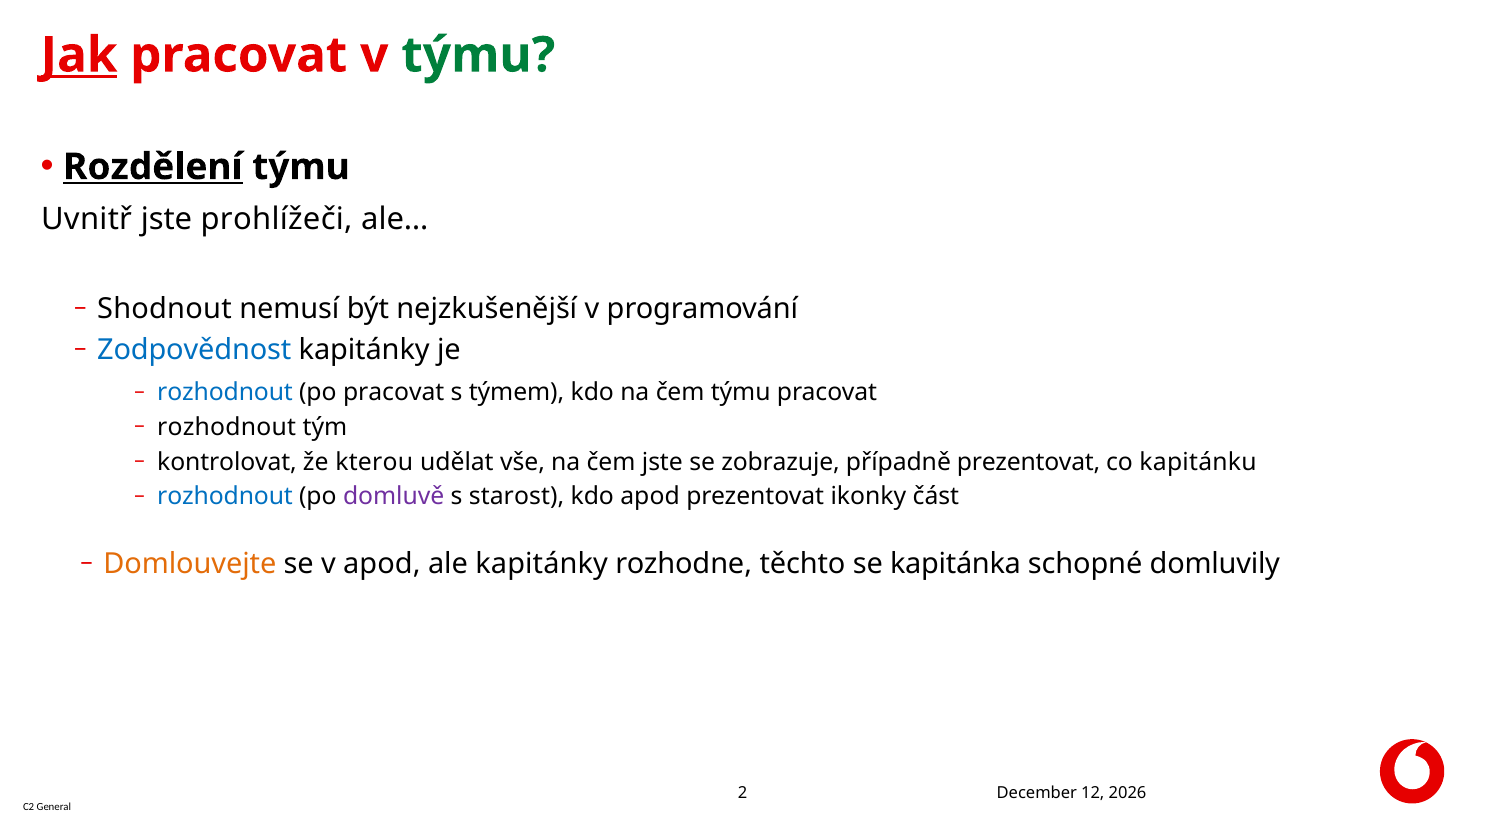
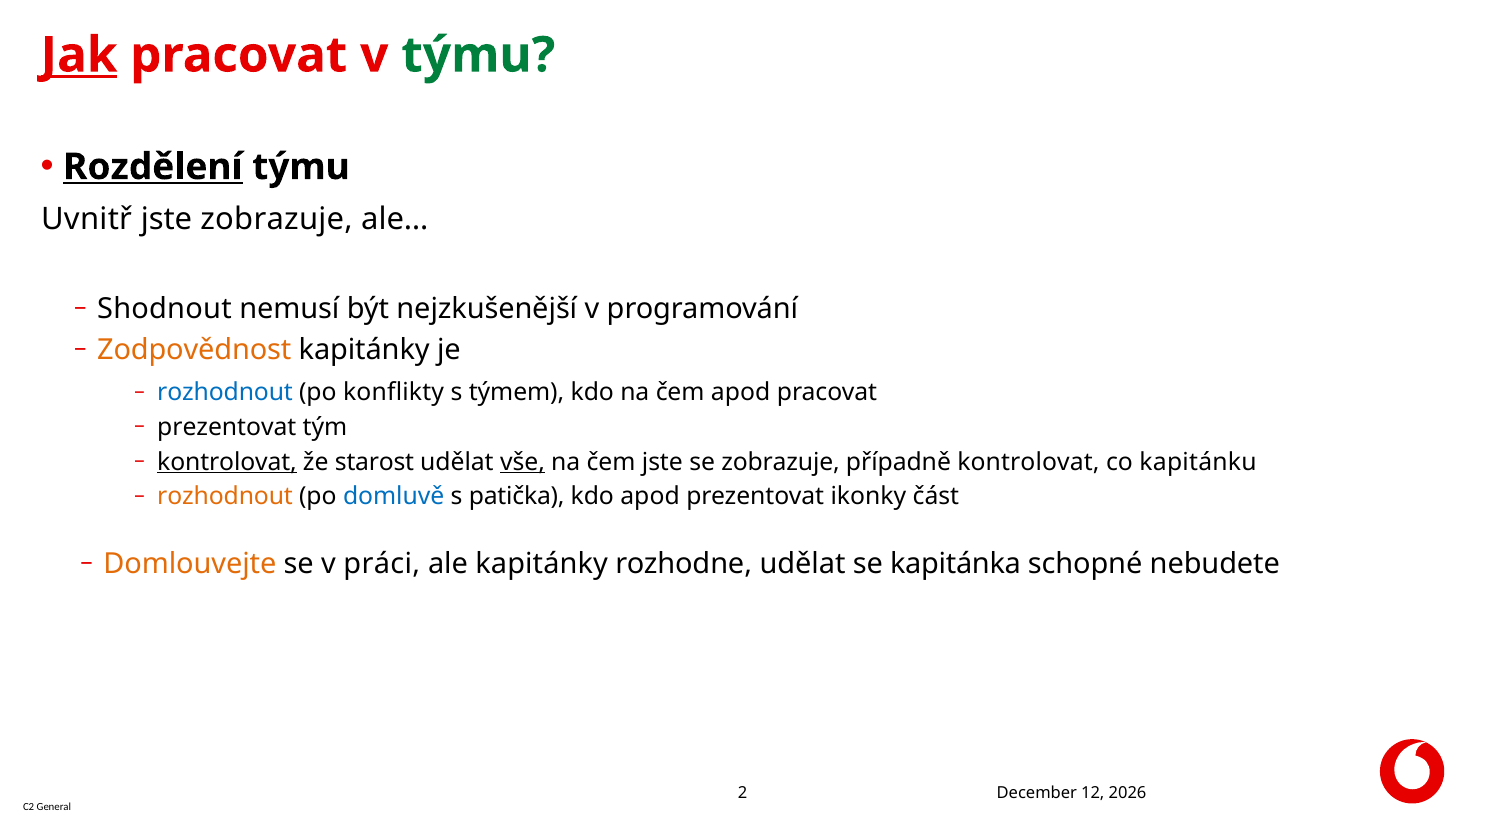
jste prohlížeči: prohlížeči -> zobrazuje (277, 220)
Zodpovědnost colour: blue -> orange (194, 349)
po pracovat: pracovat -> konflikty (394, 392)
čem týmu: týmu -> apod (741, 392)
rozhodnout: rozhodnout -> prezentovat (227, 427)
kontrolovat underline: none -> present (227, 462)
kterou: kterou -> starost (374, 462)
vše underline: none -> present (523, 462)
případně prezentovat: prezentovat -> kontrolovat (1028, 462)
rozhodnout colour: blue -> orange (225, 496)
domluvě colour: purple -> blue (394, 496)
starost: starost -> patička (517, 496)
v apod: apod -> práci (382, 563)
rozhodne těchto: těchto -> udělat (802, 563)
domluvily: domluvily -> nebudete (1215, 563)
